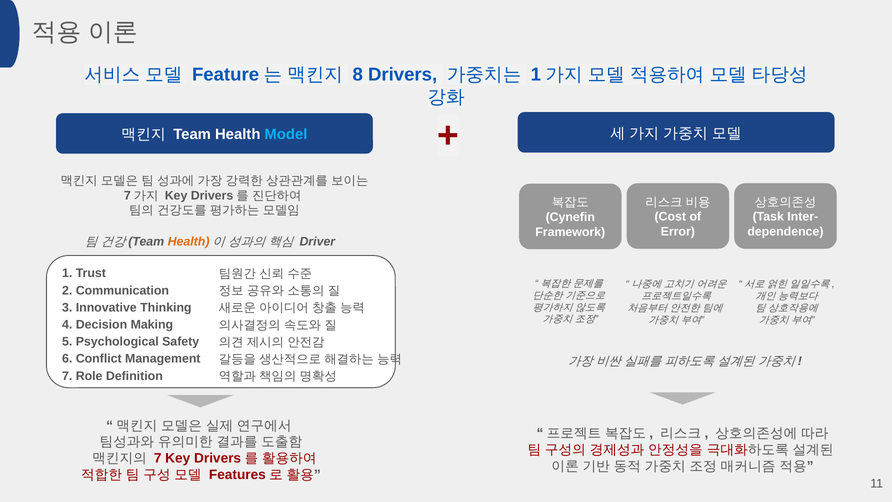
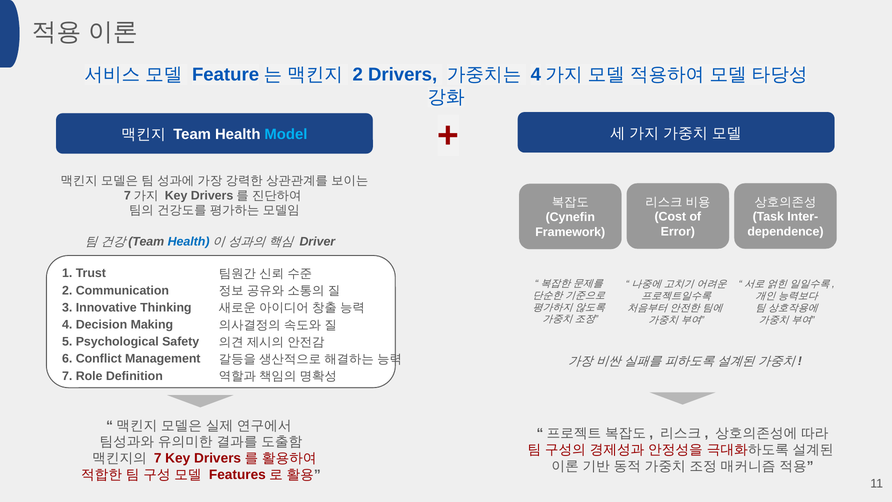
8: 8 -> 2 (358, 75)
1: 1 -> 4 (536, 75)
Health colour: orange -> blue (189, 241)
